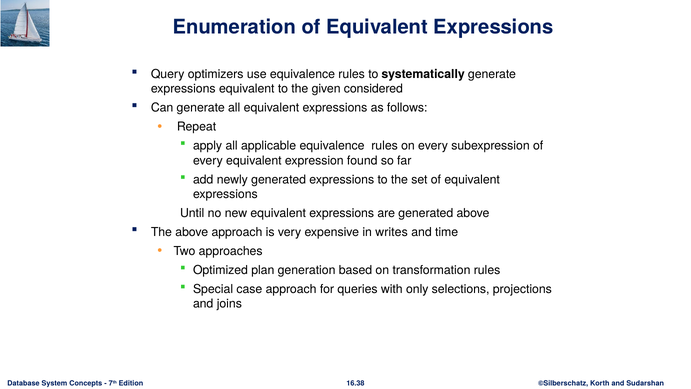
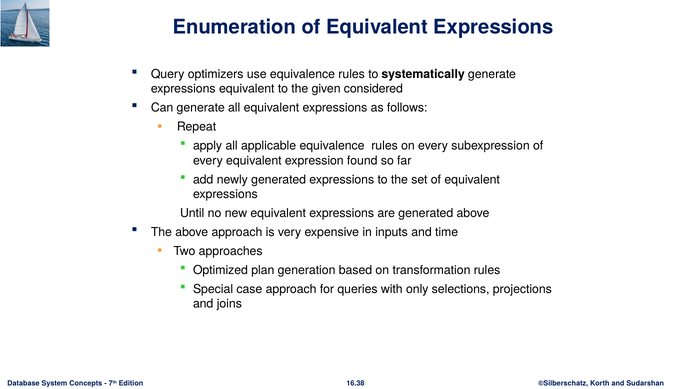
writes: writes -> inputs (392, 232)
